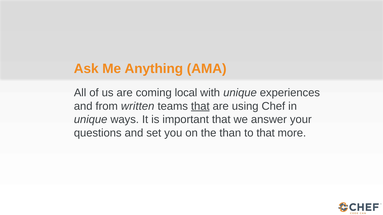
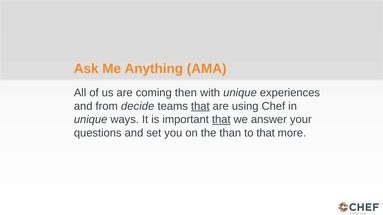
local: local -> then (186, 93)
written: written -> decide (138, 106)
that underline: none -> present (221, 120)
